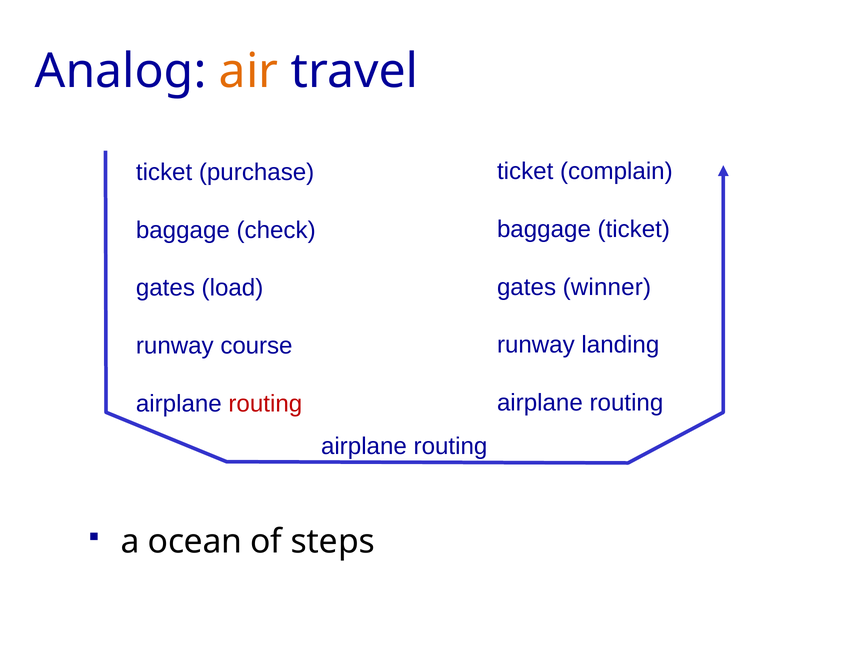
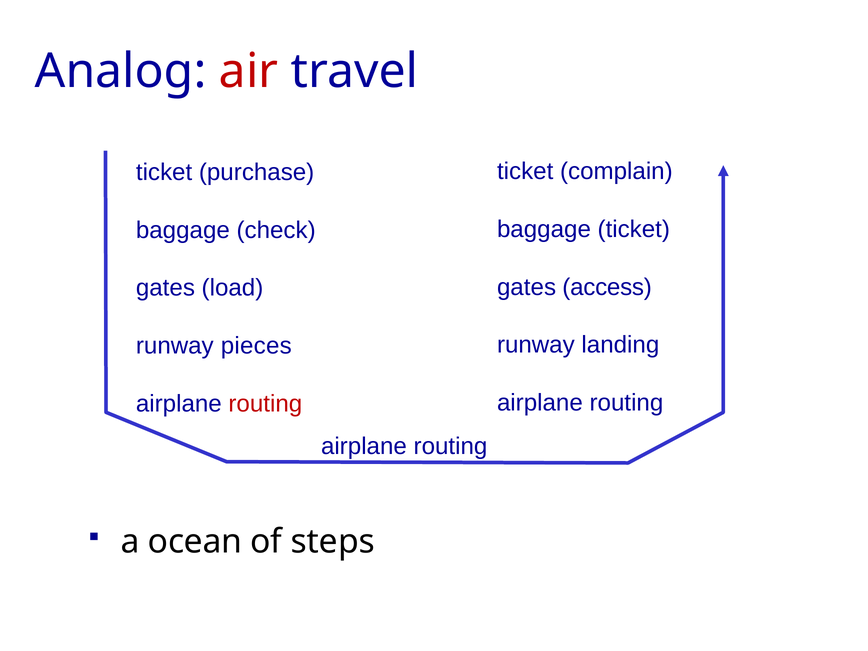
air colour: orange -> red (249, 71)
winner: winner -> access (607, 287)
course: course -> pieces (256, 346)
